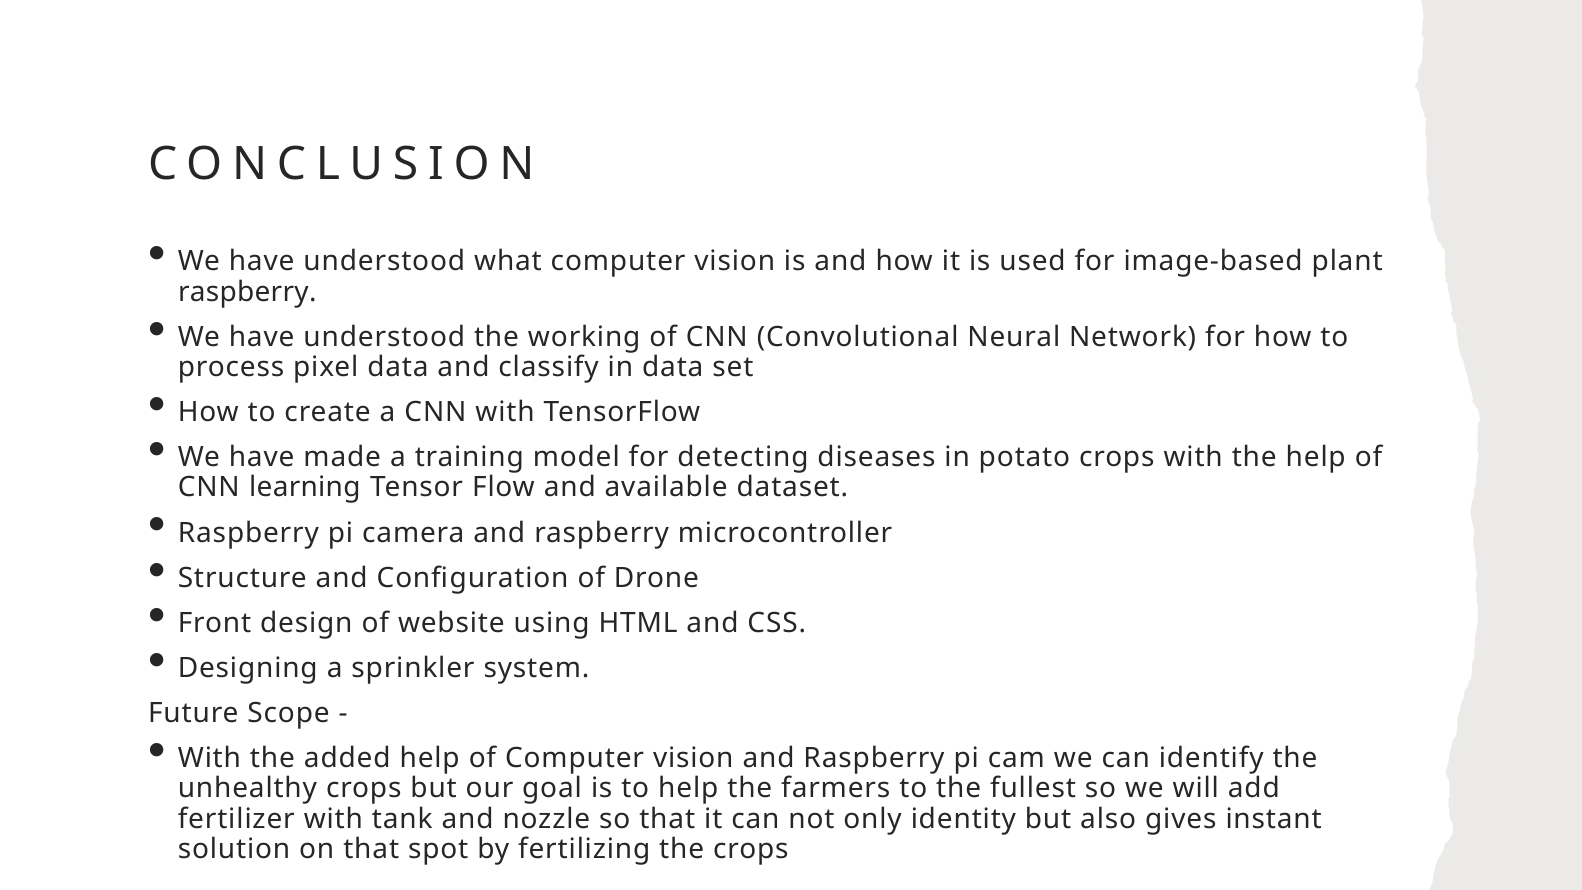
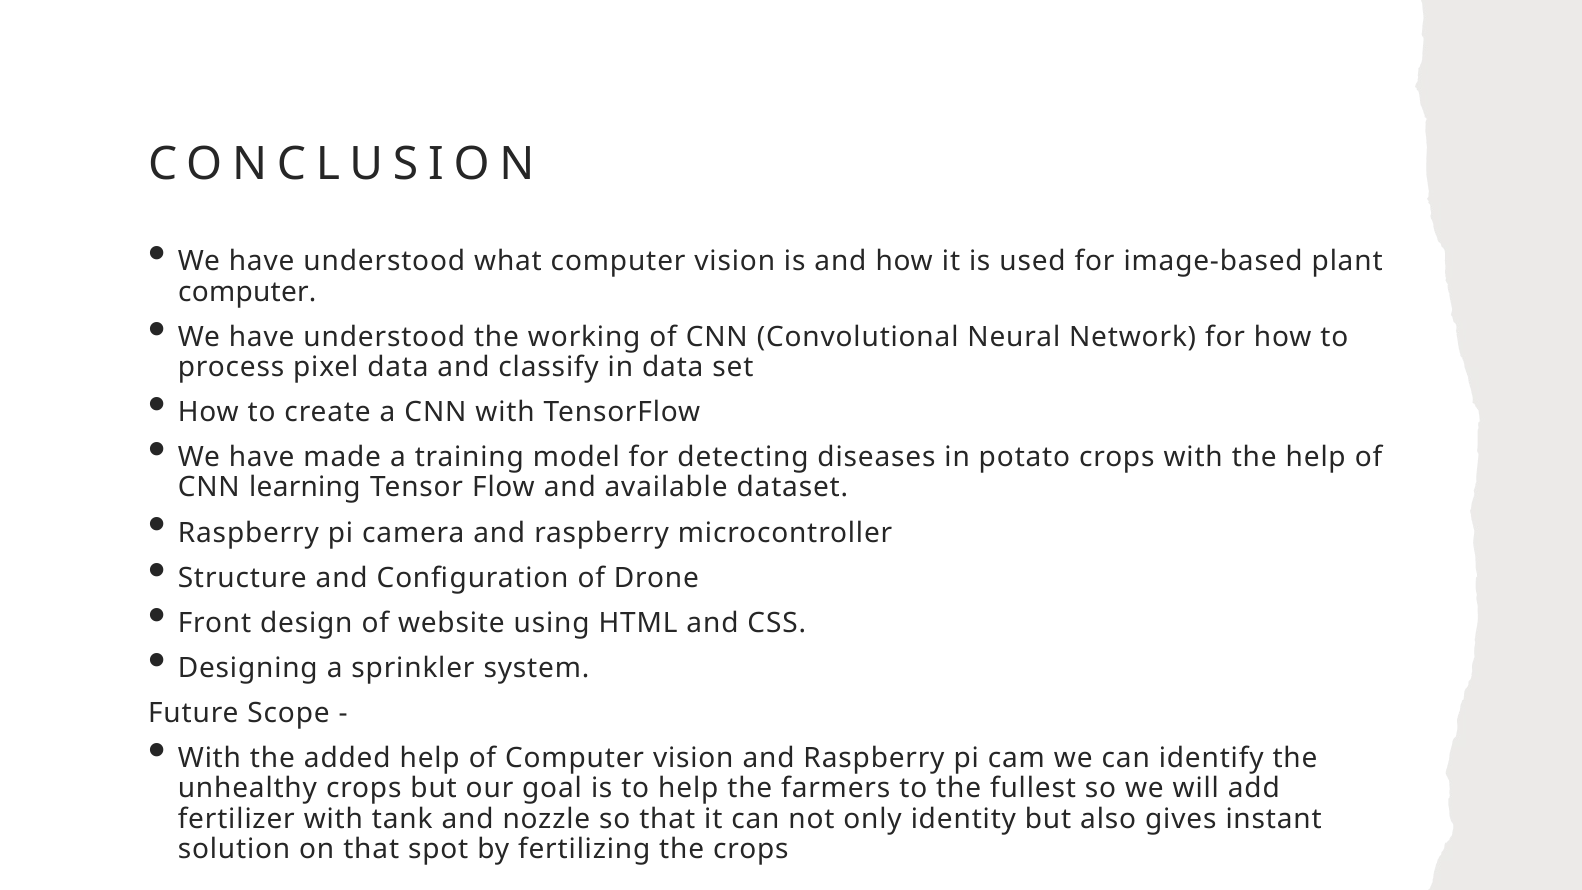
raspberry: raspberry -> computer (247, 292)
